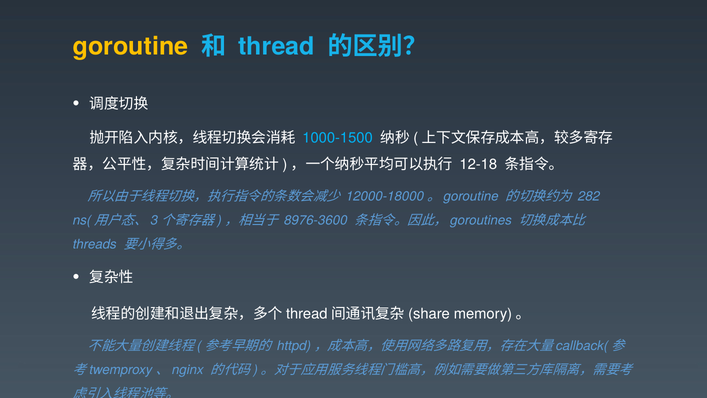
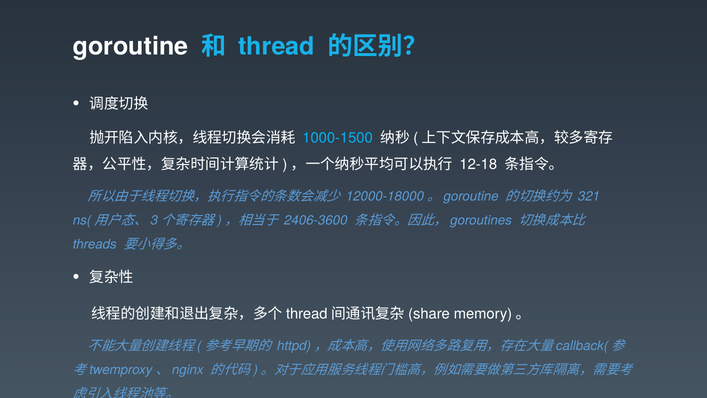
goroutine colour: yellow -> white (131, 47)
282: 282 -> 321 (589, 196)
8976-3600: 8976-3600 -> 2406-3600 (316, 220)
